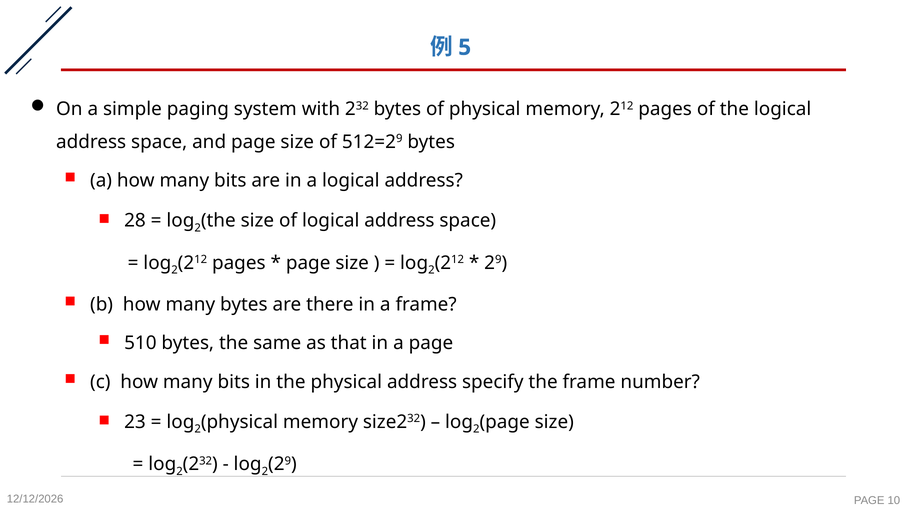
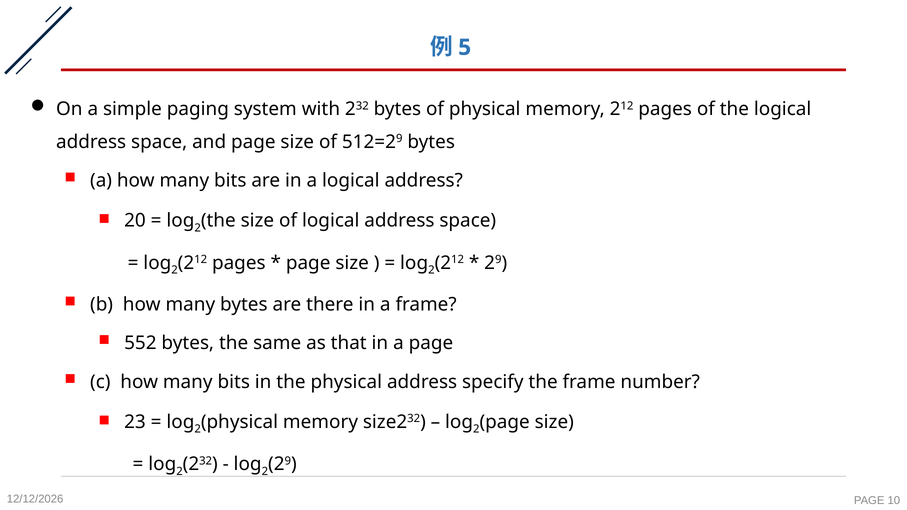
28: 28 -> 20 (135, 221)
510: 510 -> 552 (140, 343)
